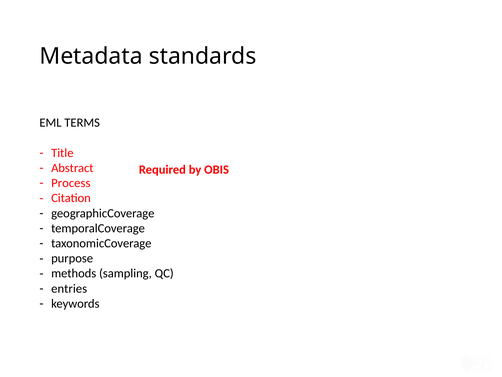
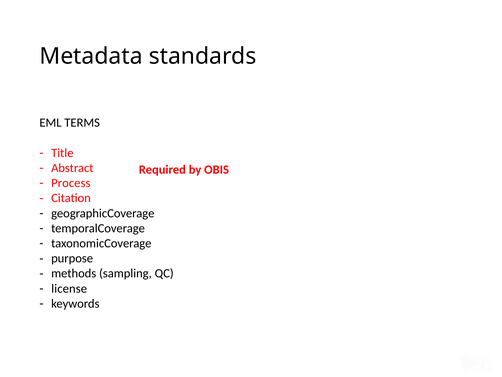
entries: entries -> license (69, 288)
